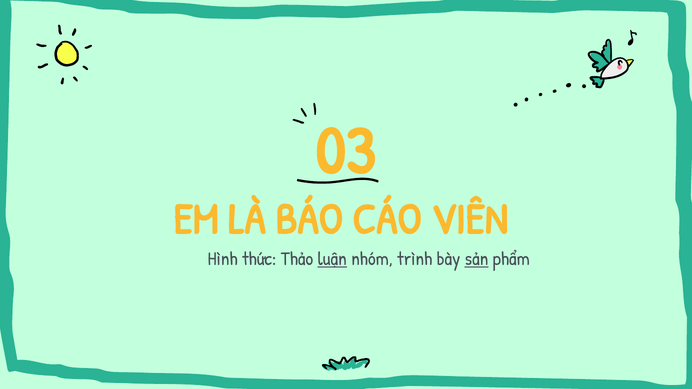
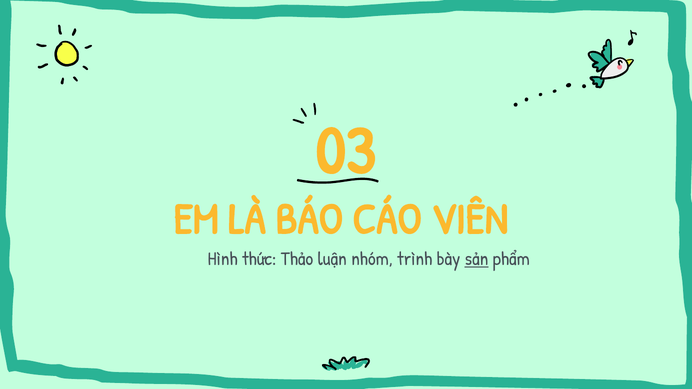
luận underline: present -> none (332, 259)
